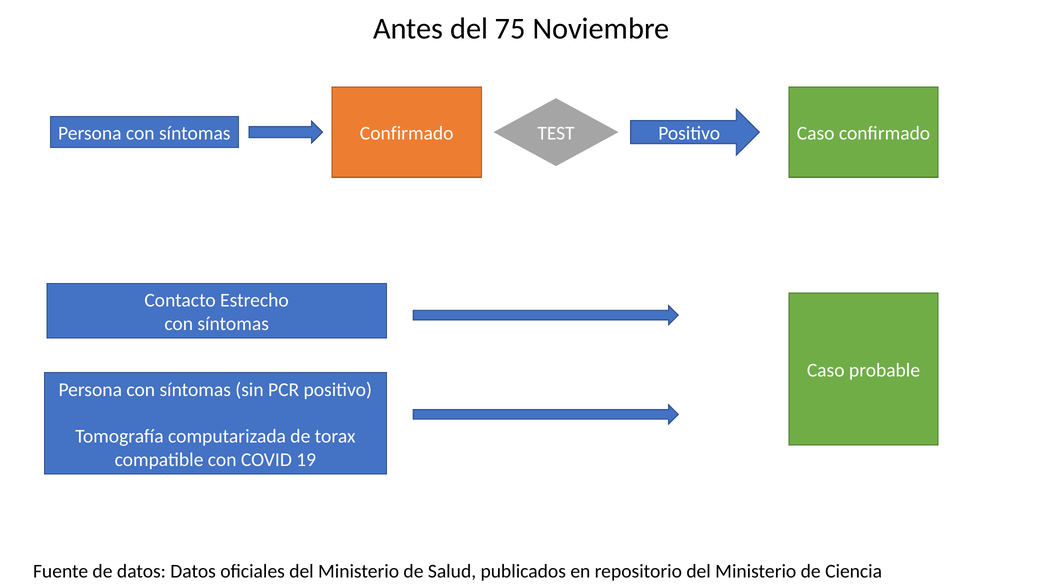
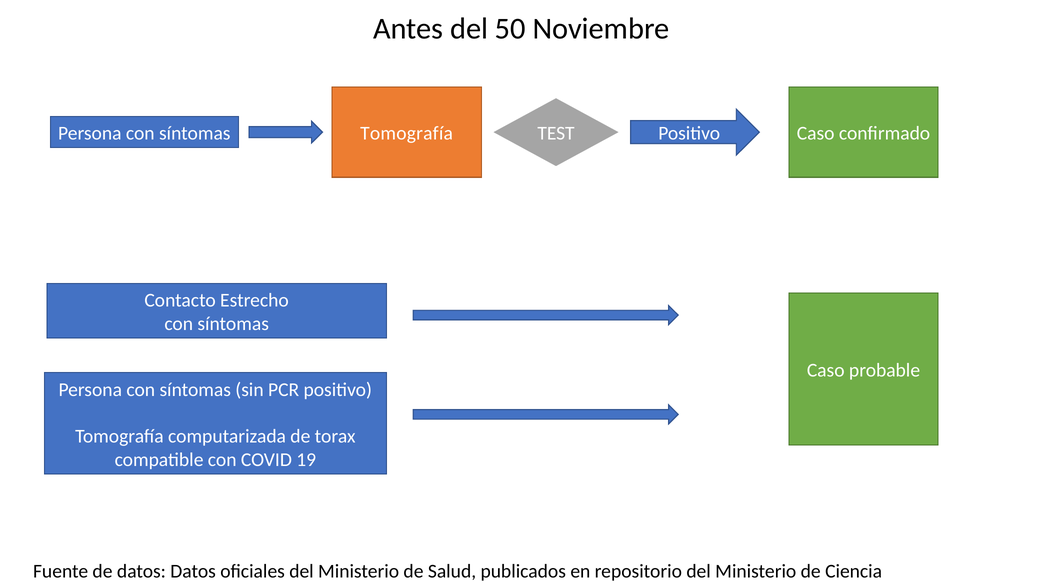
75: 75 -> 50 (510, 29)
síntomas Confirmado: Confirmado -> Tomografía (407, 134)
